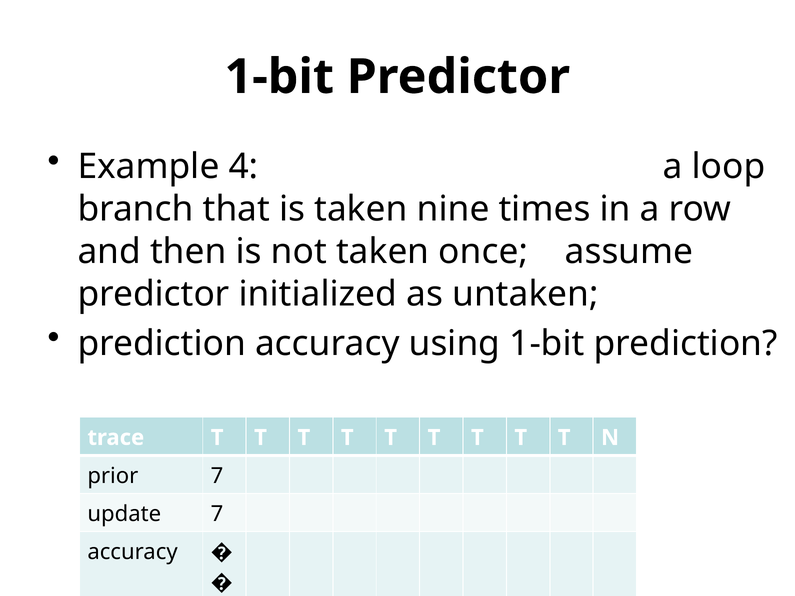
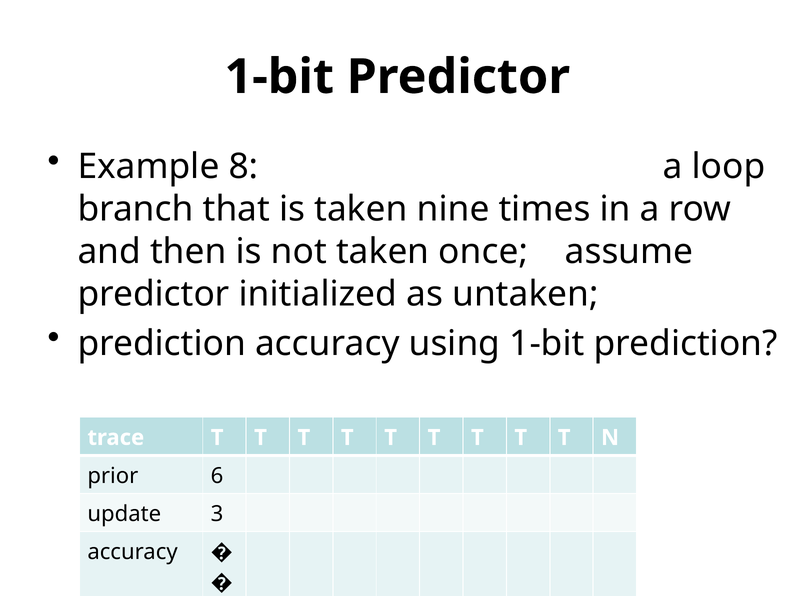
4: 4 -> 8 (243, 167)
prior 7: 7 -> 6 (217, 476)
update 7: 7 -> 3 (217, 514)
